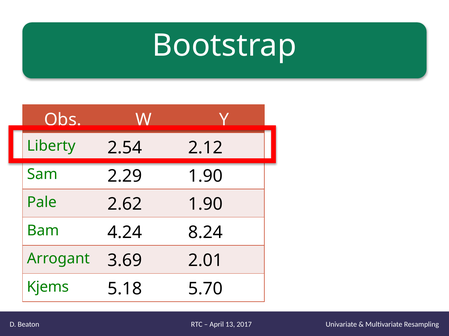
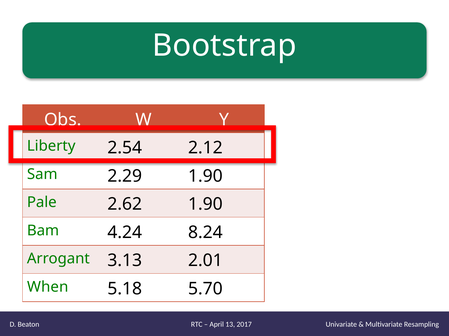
3.69: 3.69 -> 3.13 (125, 261)
Kjems: Kjems -> When (48, 287)
